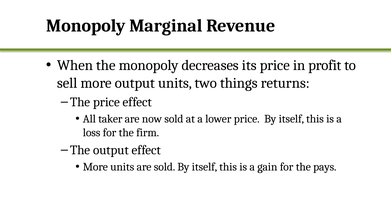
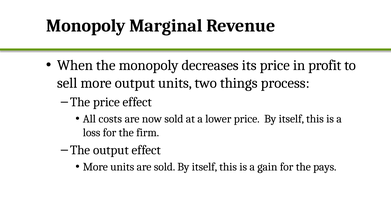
returns: returns -> process (285, 83)
taker: taker -> costs (110, 119)
